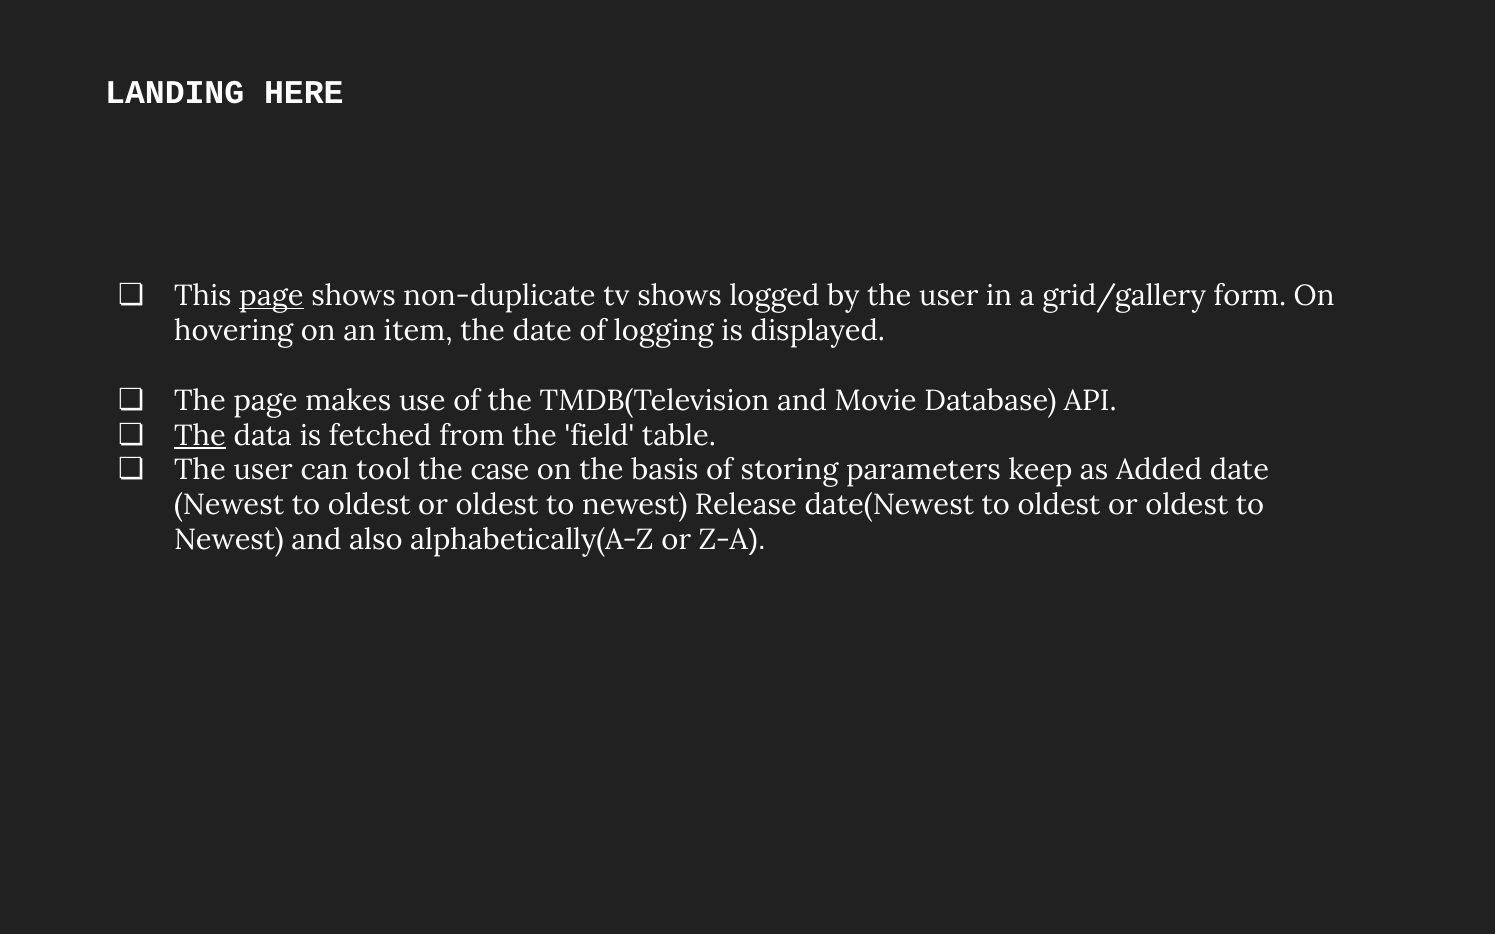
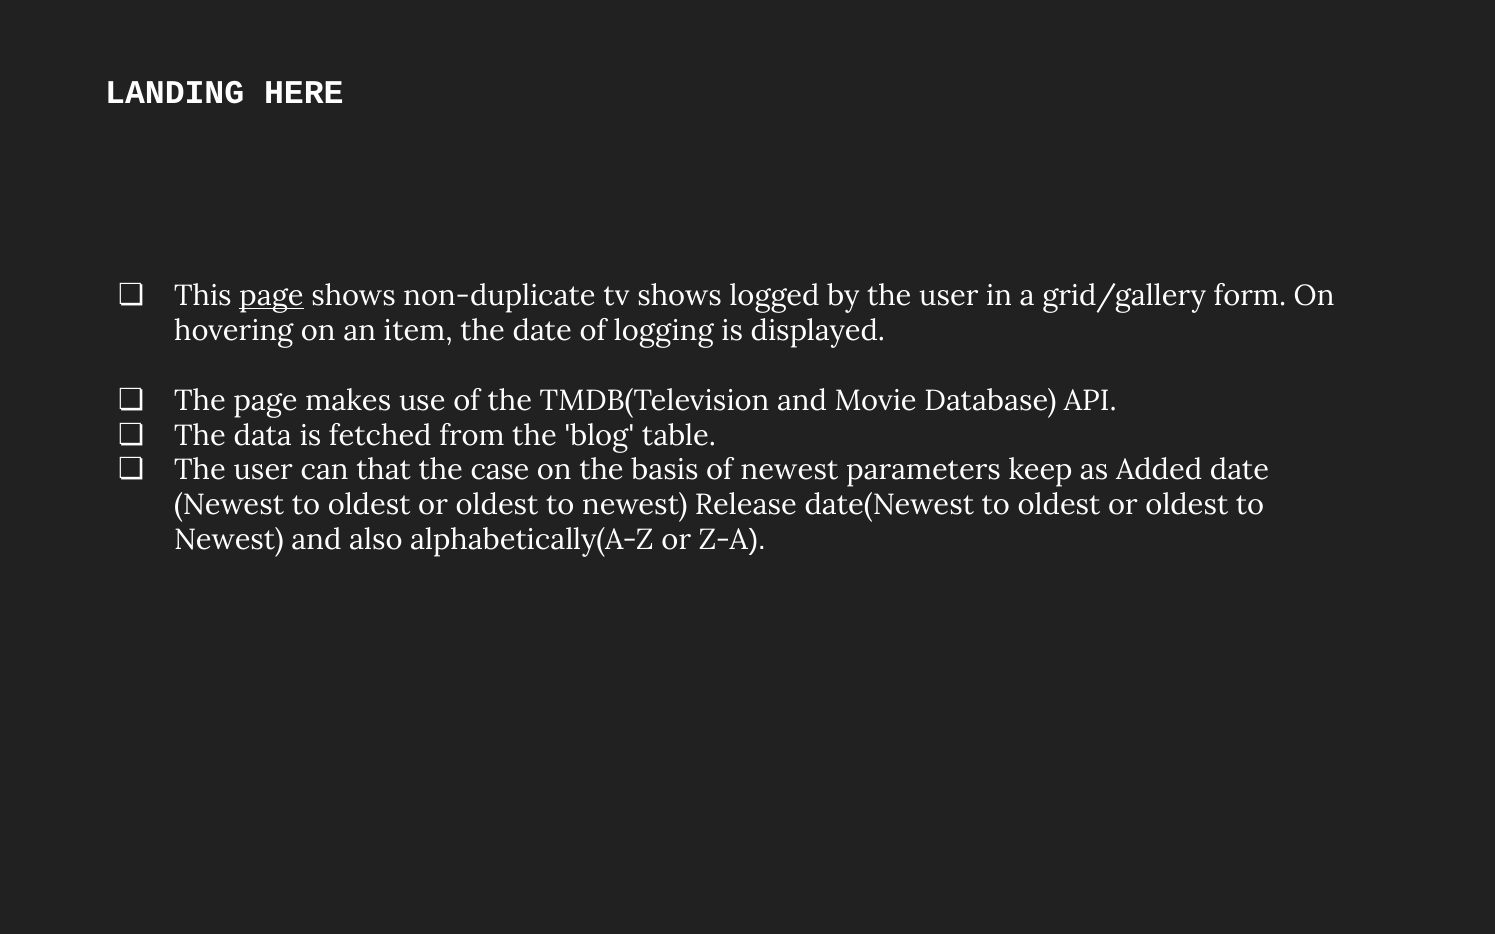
The underline: present -> none (200, 436)
field: field -> blog (599, 436)
tool: tool -> that (384, 471)
of storing: storing -> newest (789, 471)
